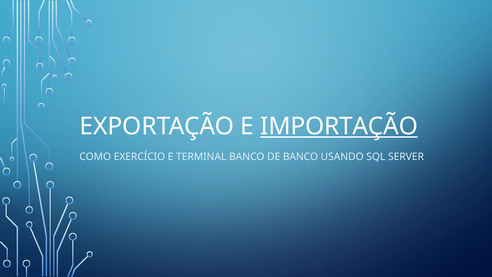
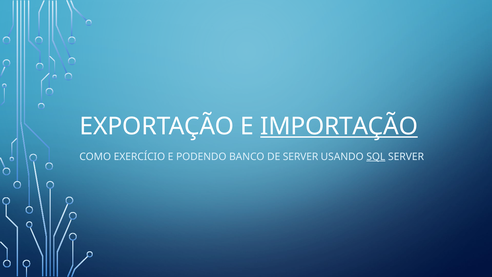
TERMINAL: TERMINAL -> PODENDO (201, 157)
DE BANCO: BANCO -> SERVER (301, 157)
SQL underline: none -> present (376, 157)
